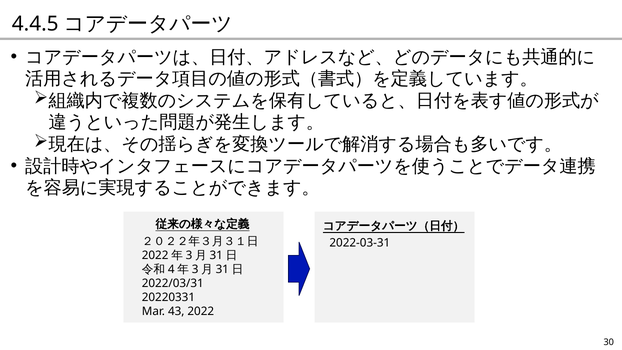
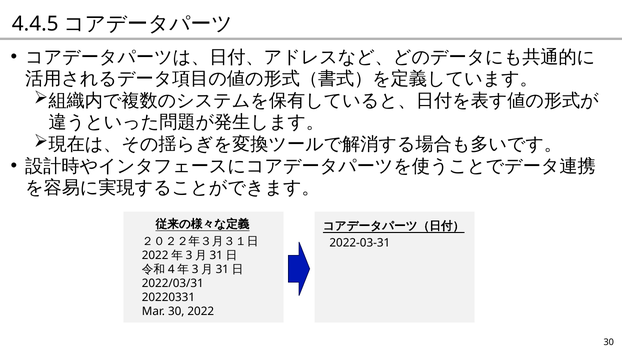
Mar 43: 43 -> 30 (176, 311)
